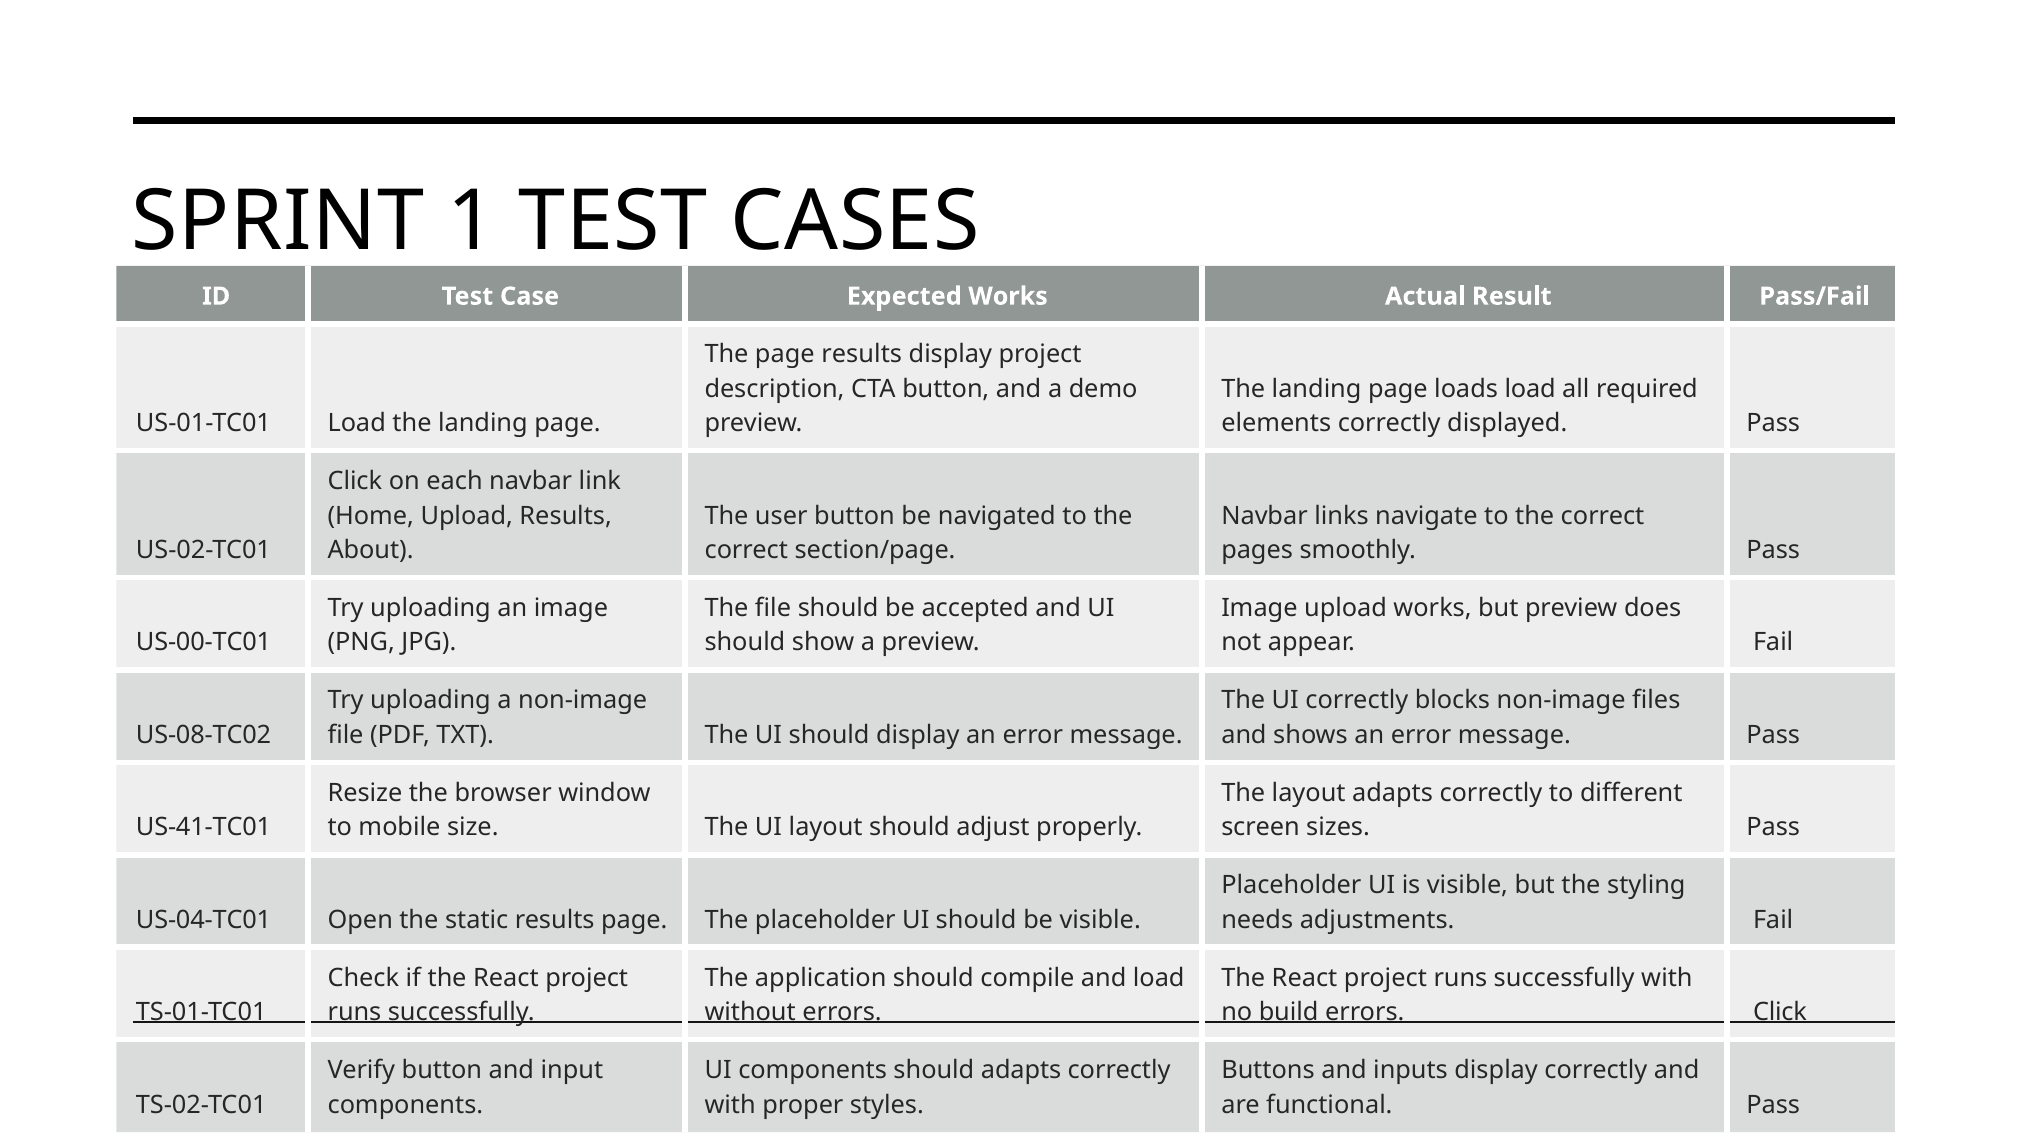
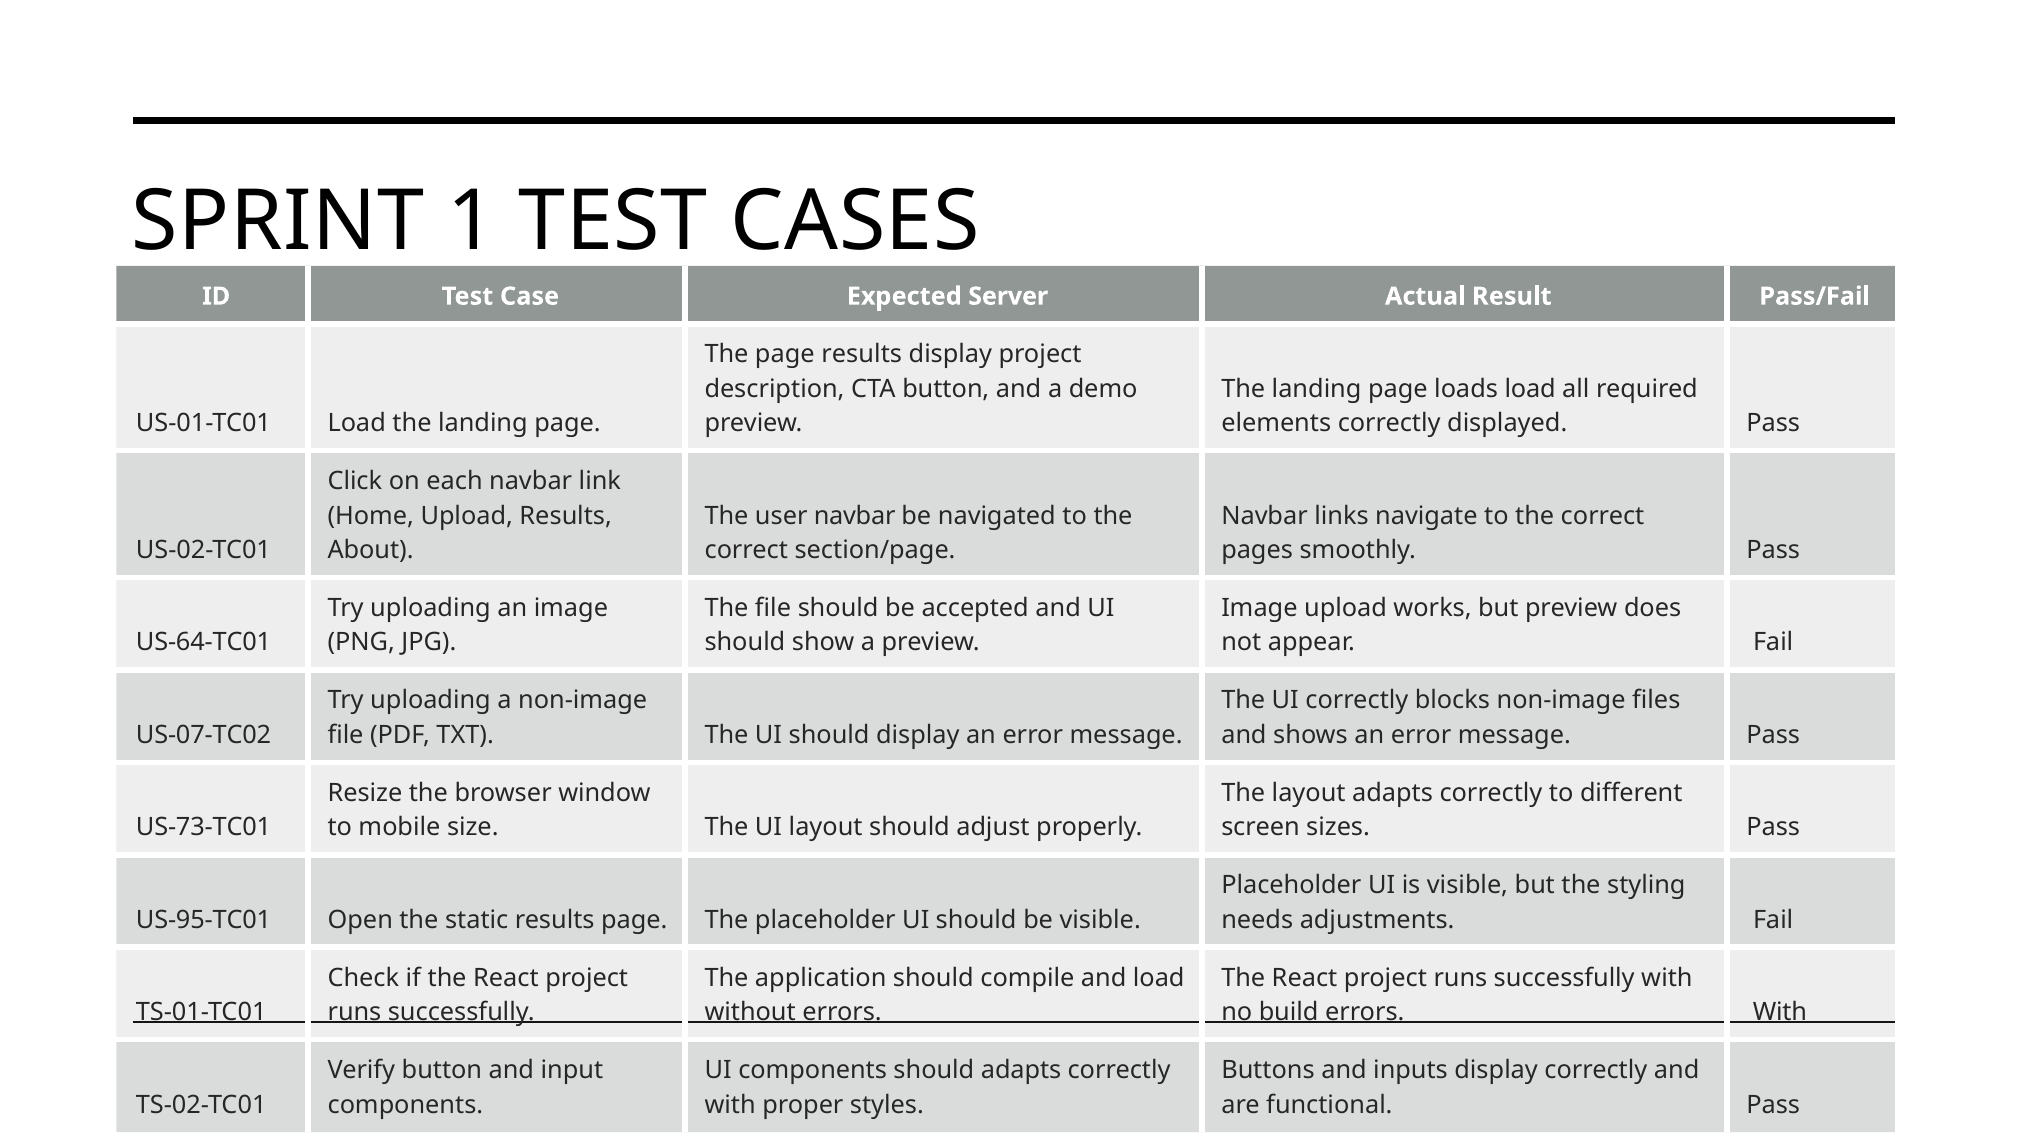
Expected Works: Works -> Server (1008, 296)
user button: button -> navbar (855, 516)
US-00-TC01: US-00-TC01 -> US-64-TC01 (204, 642)
US-08-TC02: US-08-TC02 -> US-07-TC02 (204, 735)
US-41-TC01: US-41-TC01 -> US-73-TC01 (204, 827)
US-04-TC01: US-04-TC01 -> US-95-TC01 (204, 920)
errors Click: Click -> With (1780, 1012)
